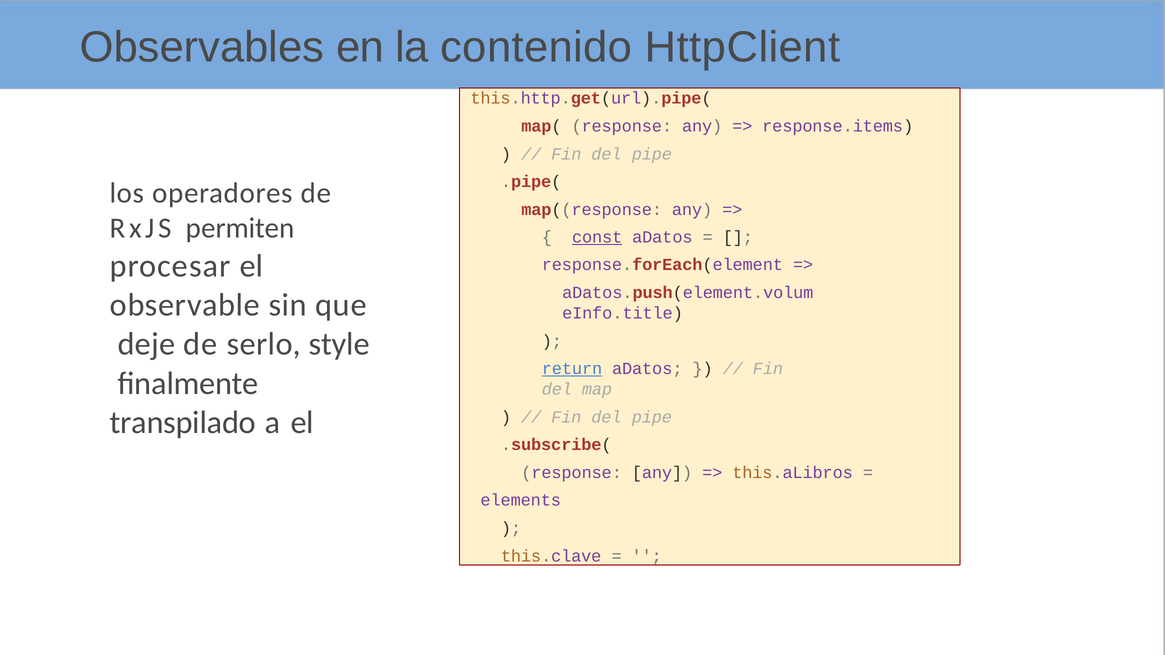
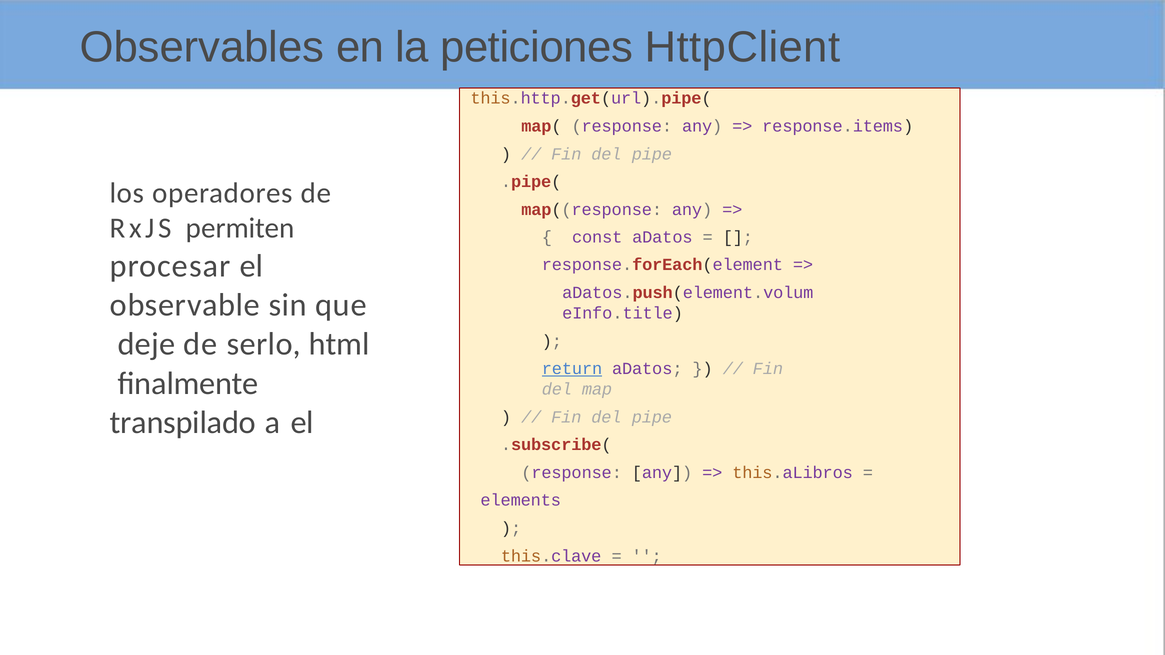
contenido: contenido -> peticiones (537, 47)
const underline: present -> none (597, 237)
style: style -> html (339, 344)
